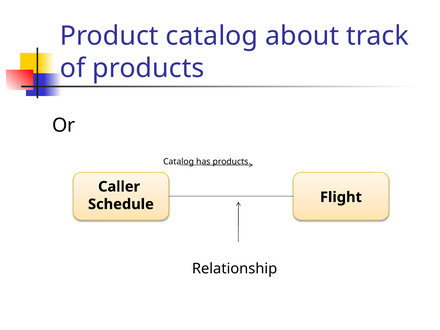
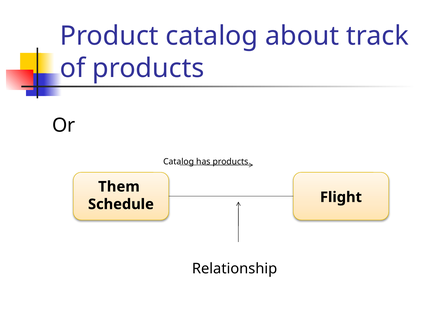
Caller: Caller -> Them (119, 187)
